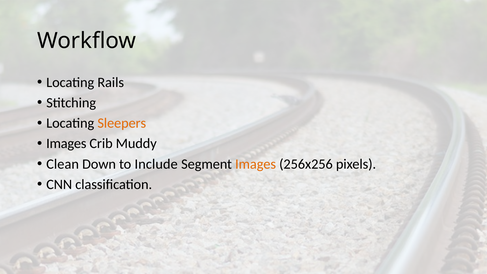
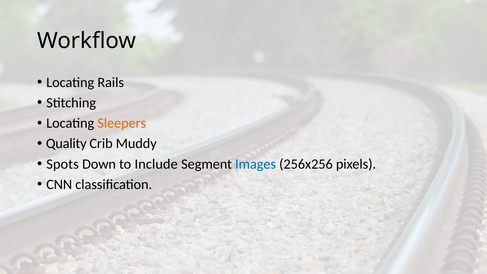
Images: Images -> Quality (66, 144)
Clean: Clean -> Spots (63, 164)
Images colour: orange -> blue (256, 164)
